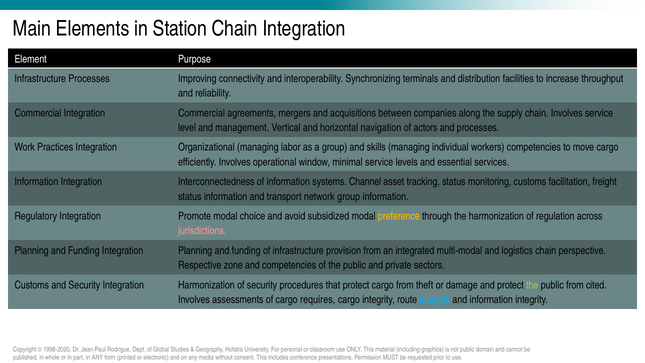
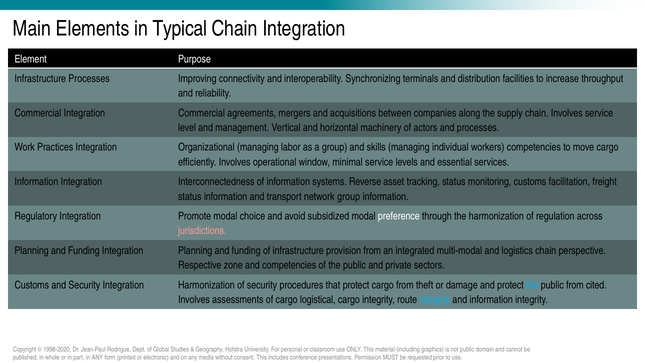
Station: Station -> Typical (180, 29)
navigation: navigation -> machinery (381, 128)
Channel: Channel -> Reverse (365, 182)
preference colour: yellow -> white (399, 216)
the colour: light green -> light blue (532, 285)
requires: requires -> logistical (318, 300)
